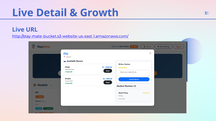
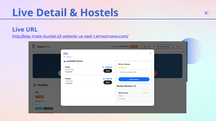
Growth: Growth -> Hostels (99, 13)
